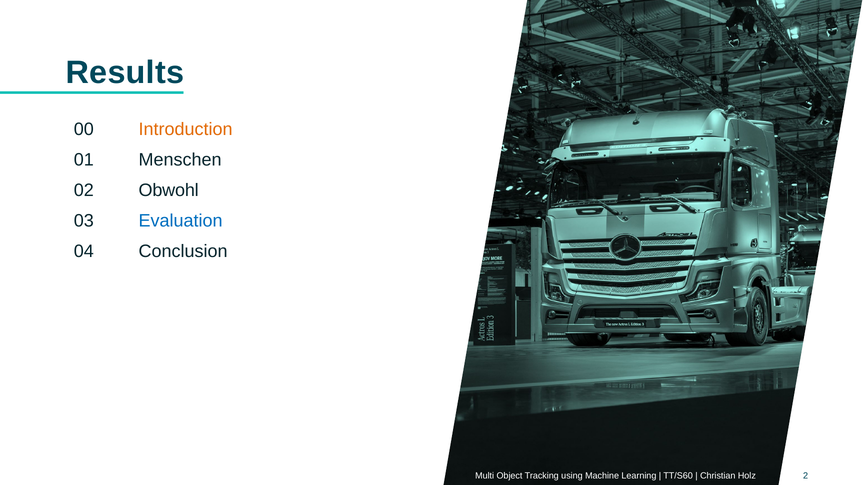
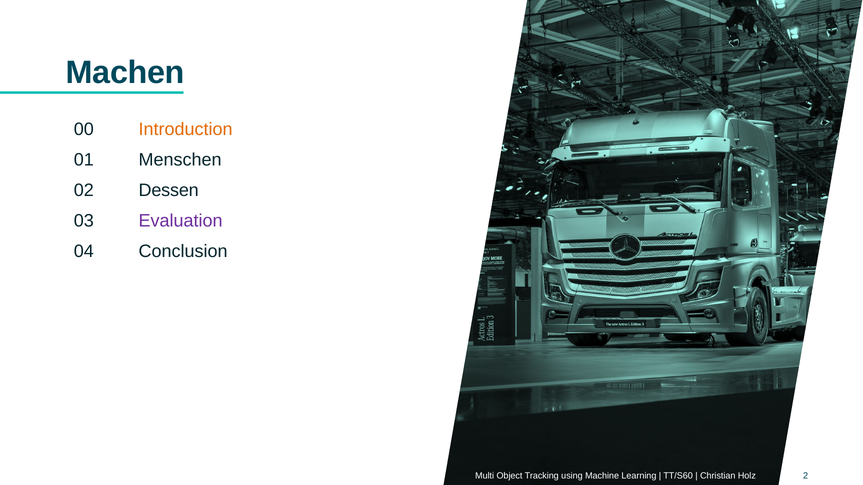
Results: Results -> Machen (125, 73)
Obwohl: Obwohl -> Dessen (169, 190)
Evaluation colour: blue -> purple (181, 221)
